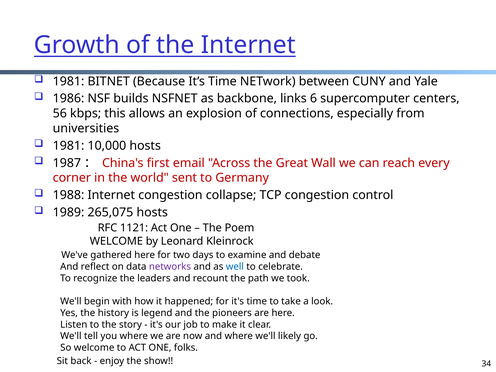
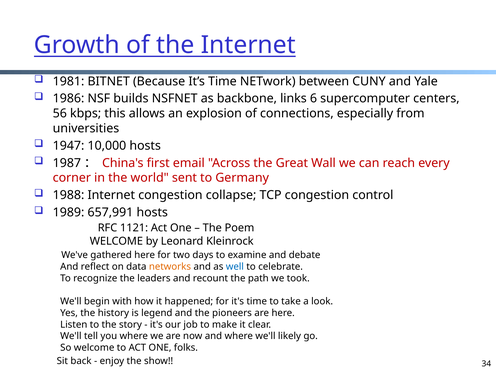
1981: 1981 -> 1947 (69, 146)
265,075: 265,075 -> 657,991 (110, 213)
networks colour: purple -> orange (170, 267)
